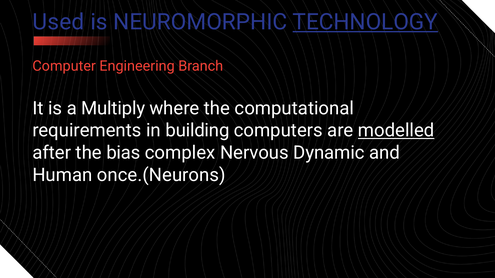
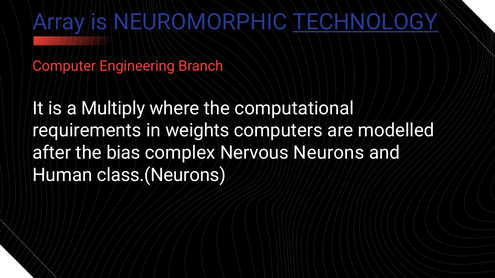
Used: Used -> Array (59, 22)
building: building -> weights (197, 131)
modelled underline: present -> none (396, 131)
Dynamic: Dynamic -> Neurons (329, 153)
once.(Neurons: once.(Neurons -> class.(Neurons (161, 175)
